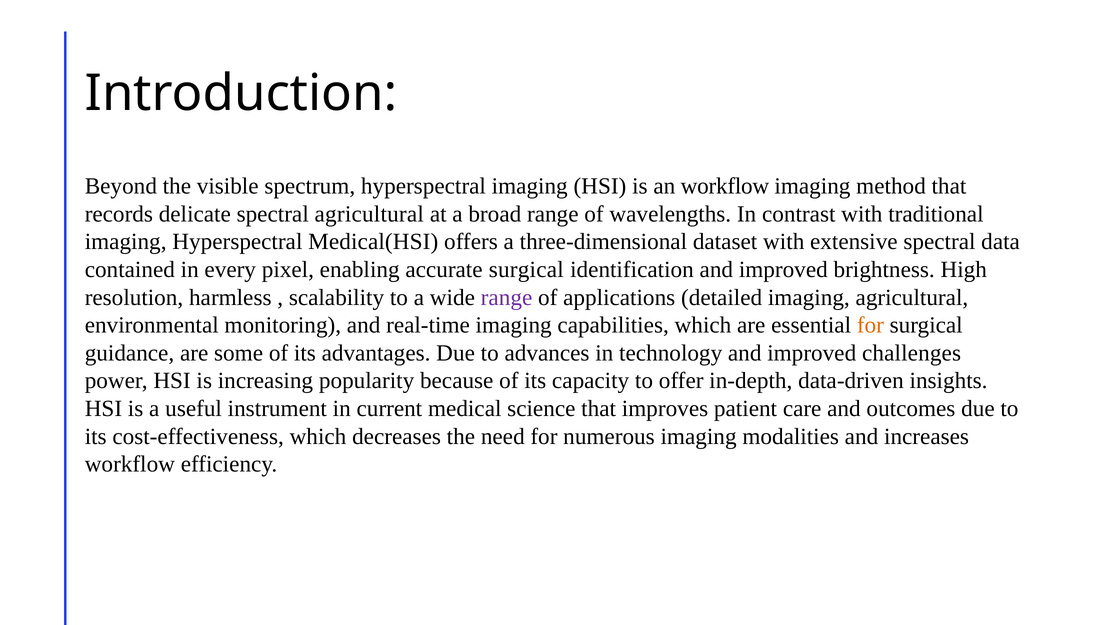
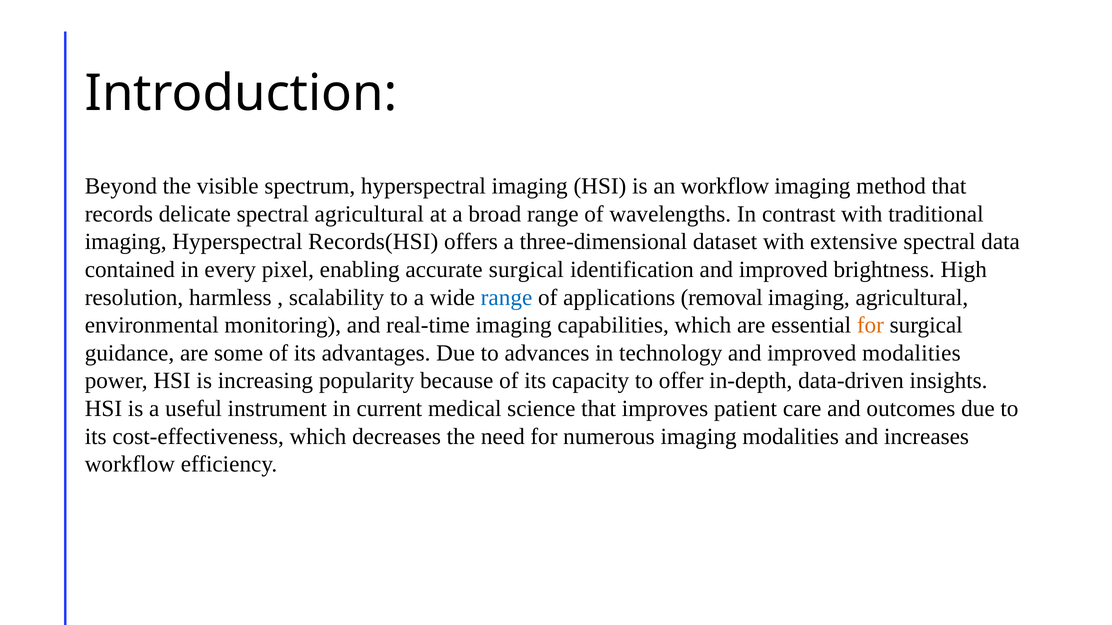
Medical(HSI: Medical(HSI -> Records(HSI (373, 242)
range colour: purple -> blue (507, 298)
detailed: detailed -> removal (722, 298)
improved challenges: challenges -> modalities (911, 353)
